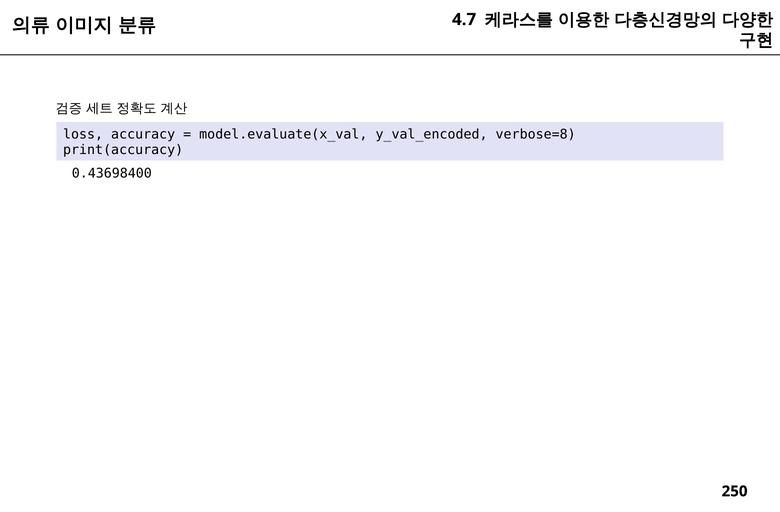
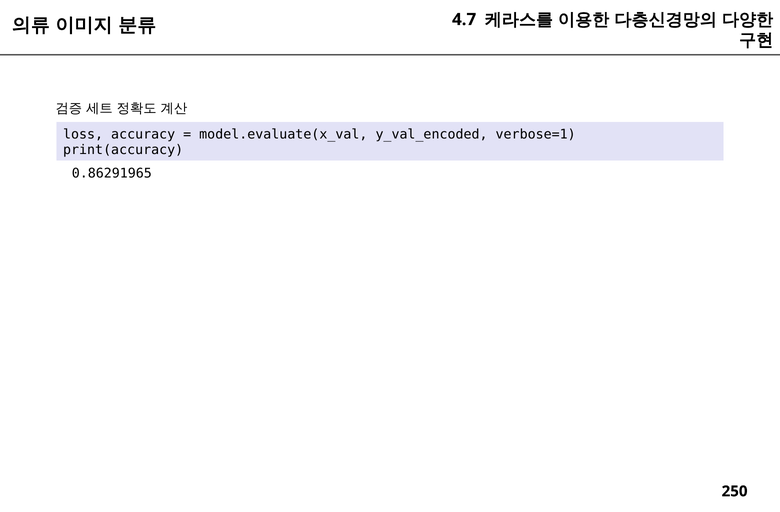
verbose=8: verbose=8 -> verbose=1 (536, 134)
0.43698400: 0.43698400 -> 0.86291965 (112, 173)
